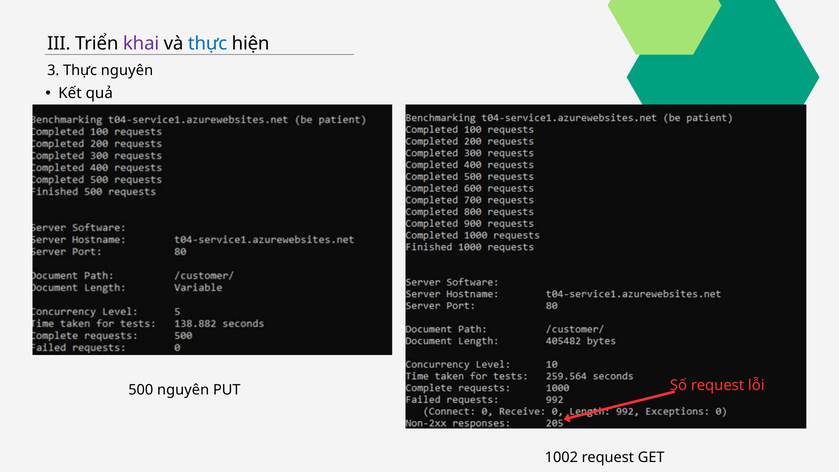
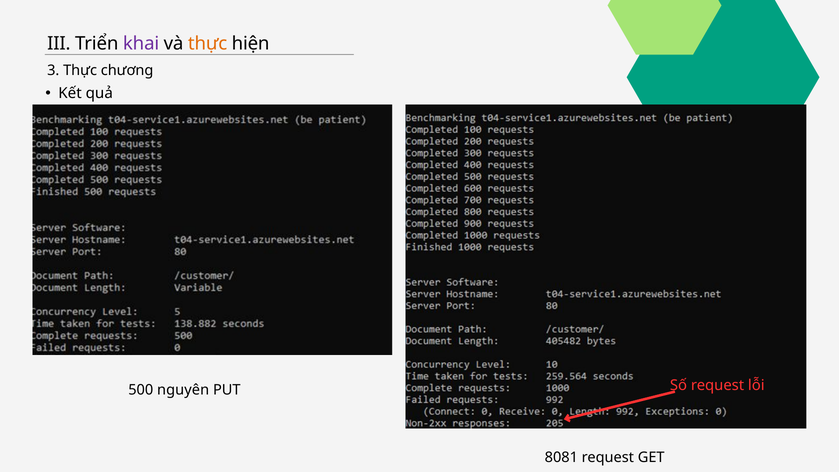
thực colour: blue -> orange (208, 44)
Thực nguyên: nguyên -> chương (127, 71)
1002: 1002 -> 8081 (561, 457)
